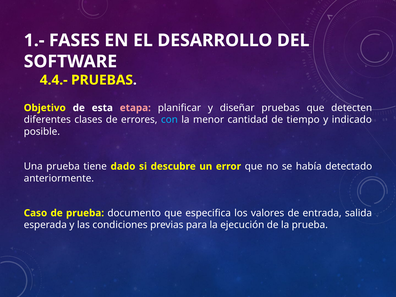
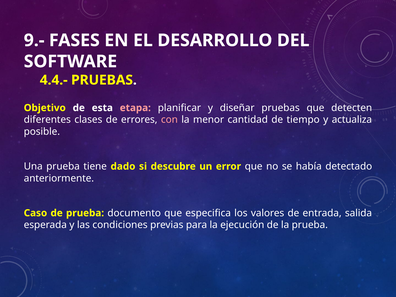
1.-: 1.- -> 9.- (34, 40)
con colour: light blue -> pink (169, 120)
indicado: indicado -> actualiza (352, 120)
